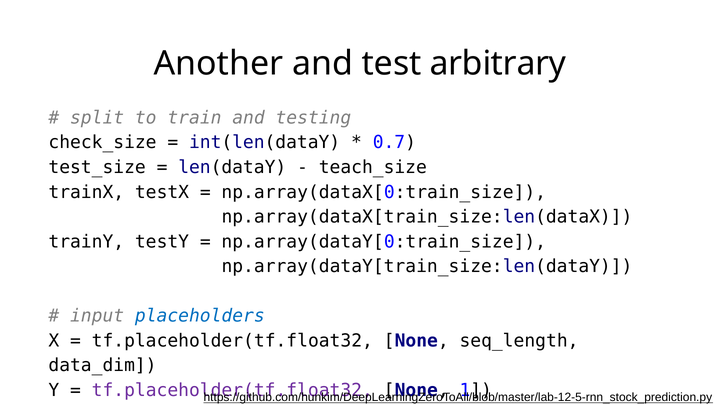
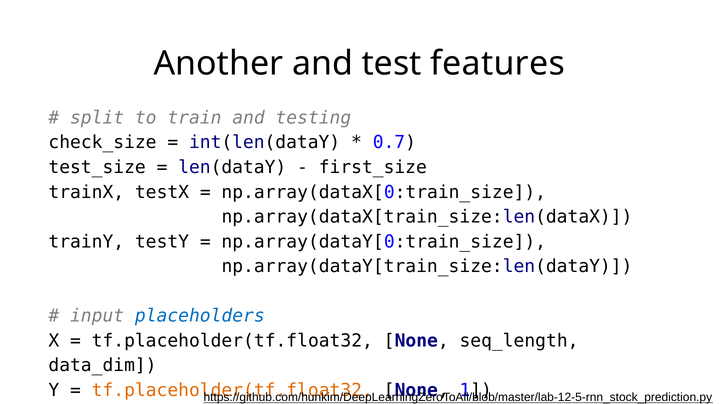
arbitrary: arbitrary -> features (498, 63)
teach_size: teach_size -> first_size (373, 168)
tf.placeholder(tf.float32 colour: purple -> orange (232, 391)
